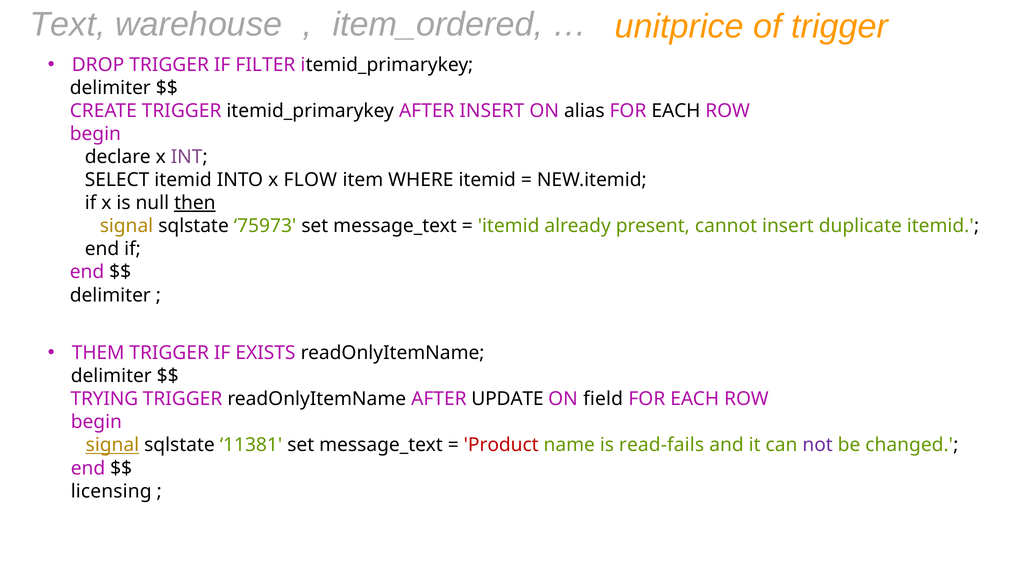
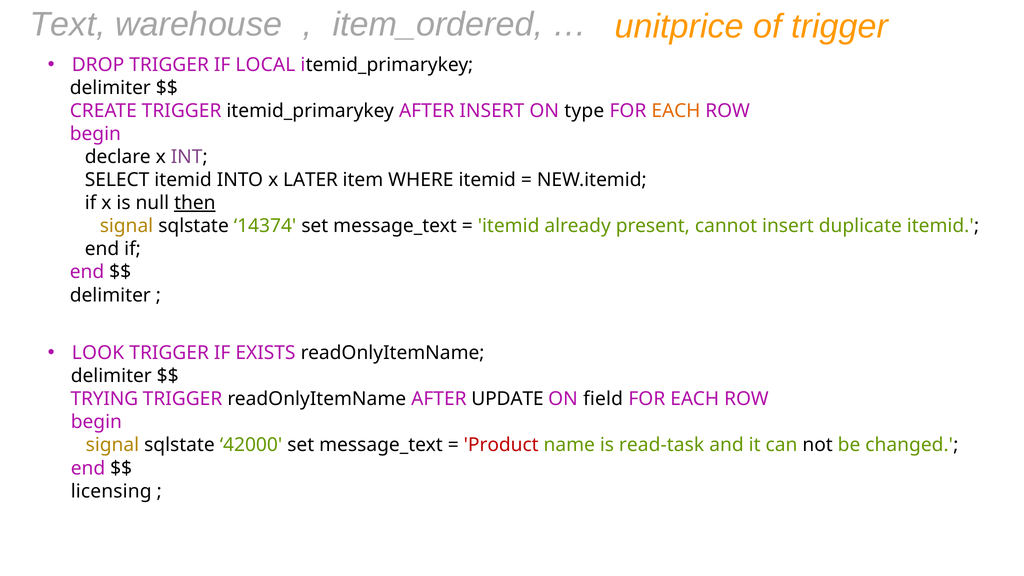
FILTER: FILTER -> LOCAL (265, 65)
alias: alias -> type (584, 111)
EACH colour: black -> orange (676, 111)
FLOW: FLOW -> LATER (311, 180)
75973: 75973 -> 14374 (265, 226)
THEM: THEM -> LOOK (98, 353)
signal underline: present -> none (112, 445)
11381: 11381 -> 42000 (251, 445)
read-fails: read-fails -> read-task (662, 445)
not colour: purple -> black (818, 445)
